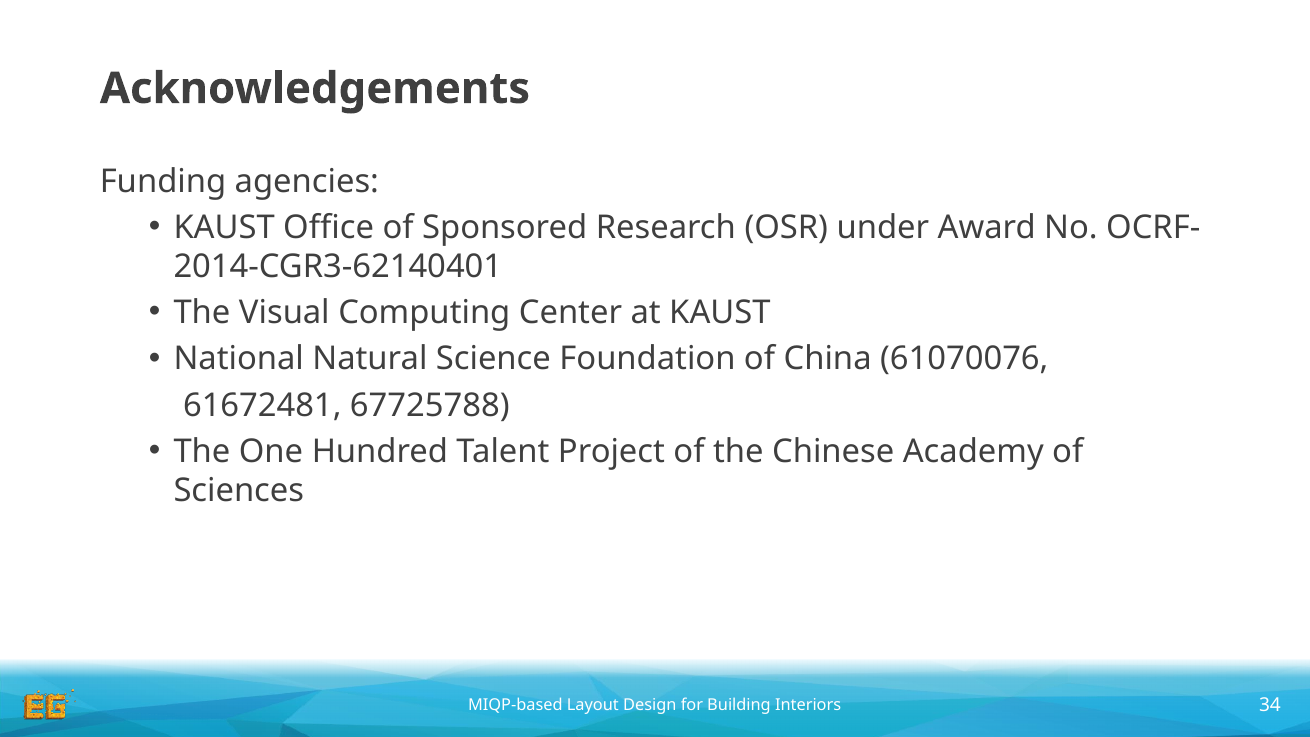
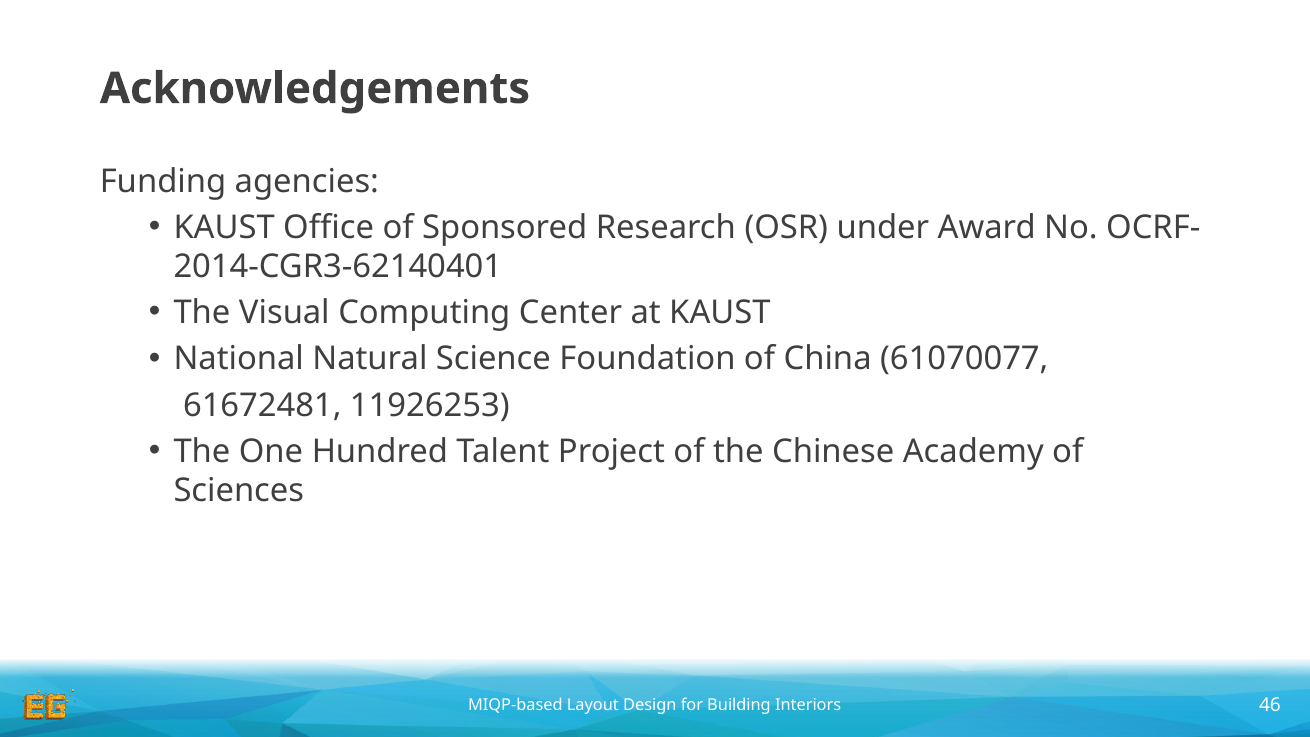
61070076: 61070076 -> 61070077 (964, 359)
67725788: 67725788 -> 11926253 (430, 405)
34: 34 -> 46 (1270, 705)
